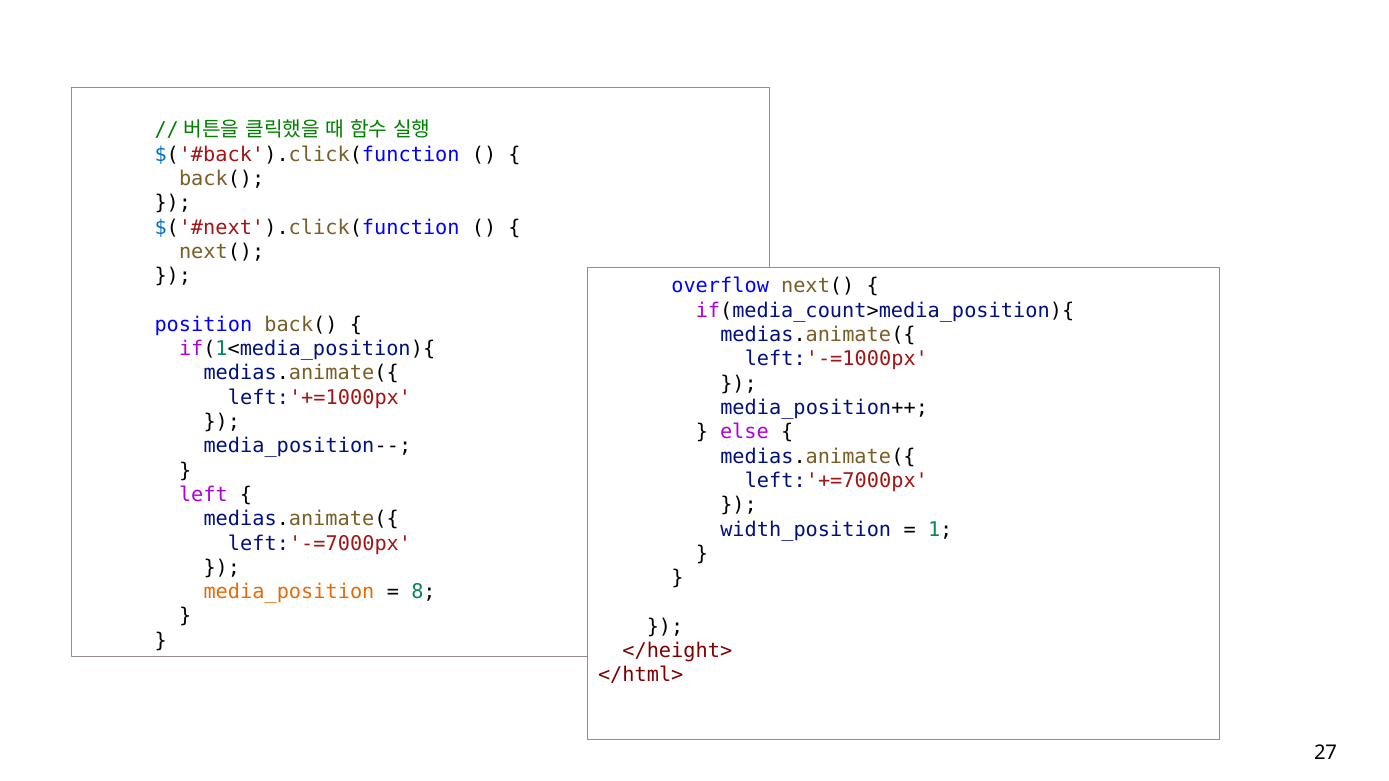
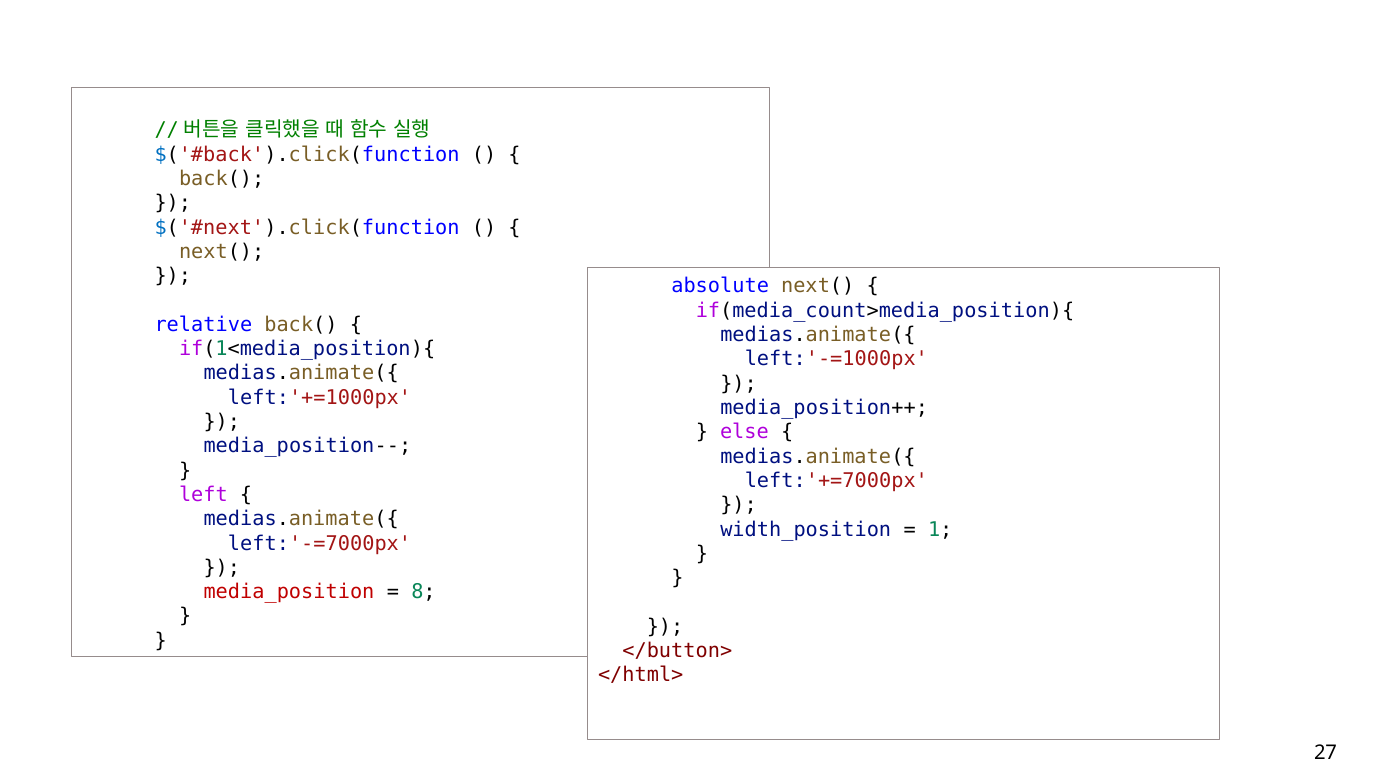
overflow: overflow -> absolute (720, 286)
position: position -> relative (203, 325)
media_position colour: orange -> red (289, 592)
</height>: </height> -> </button> (677, 651)
